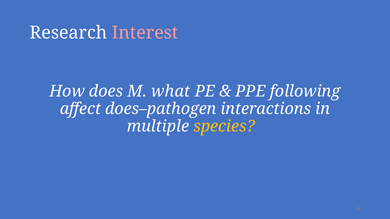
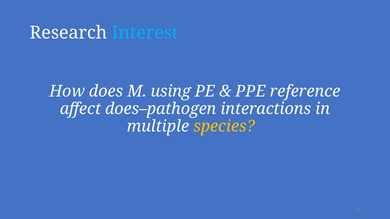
Interest colour: pink -> light blue (145, 33)
what: what -> using (171, 91)
following: following -> reference (305, 91)
